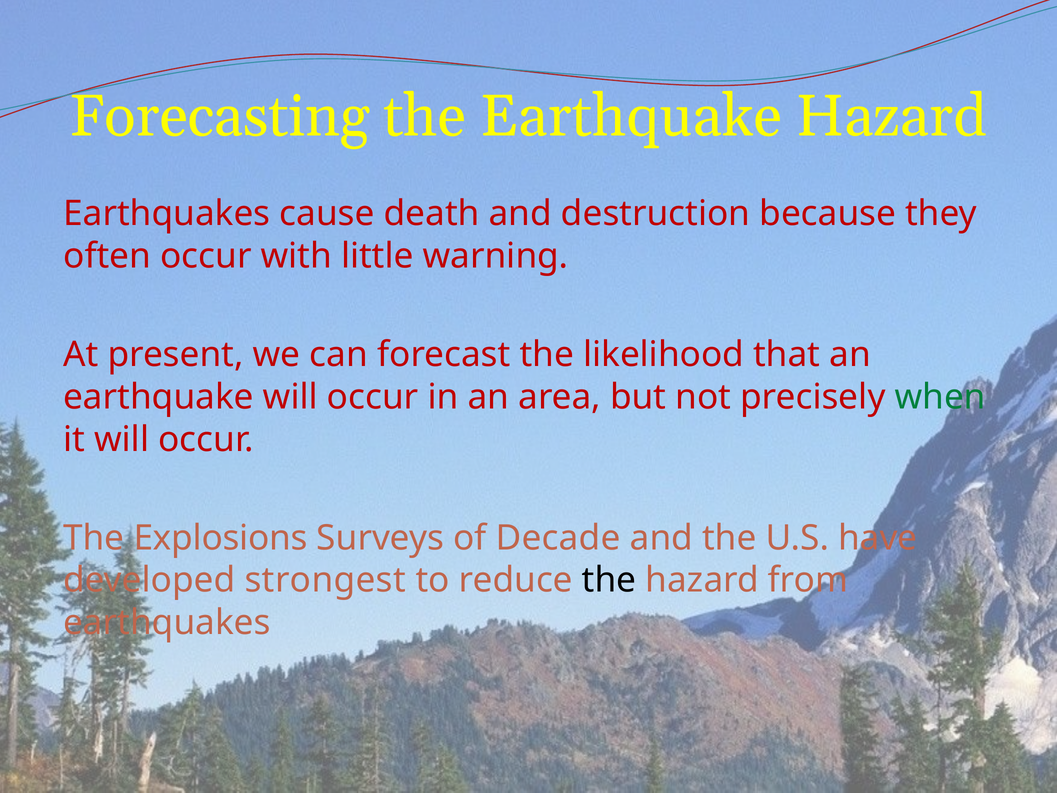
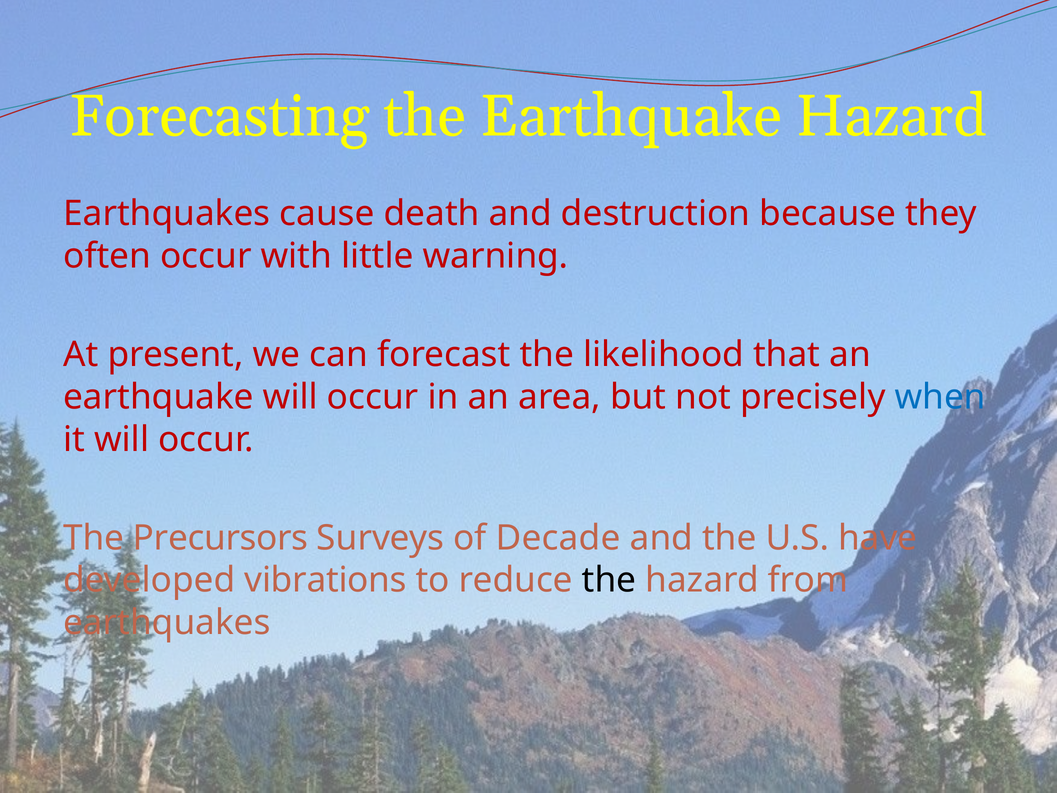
when colour: green -> blue (940, 397)
Explosions: Explosions -> Precursors (221, 538)
strongest: strongest -> vibrations (326, 580)
